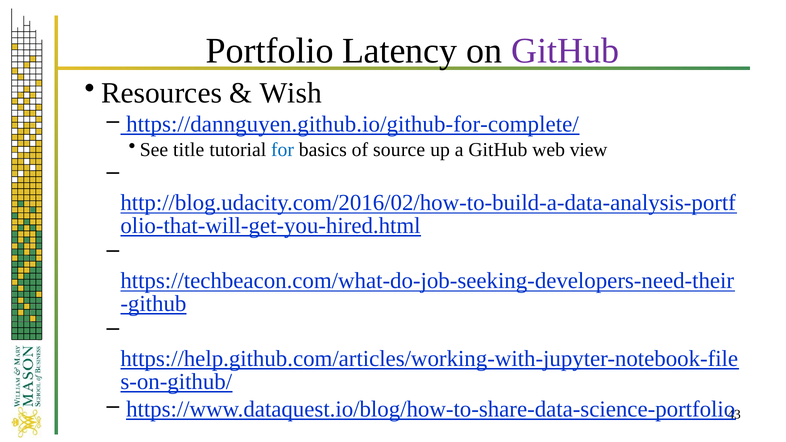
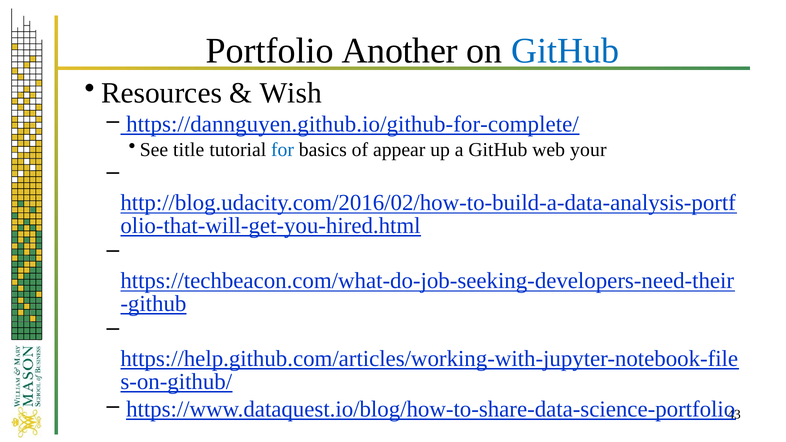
Latency: Latency -> Another (400, 51)
GitHub colour: purple -> blue (565, 51)
source: source -> appear (399, 150)
view: view -> your (588, 150)
